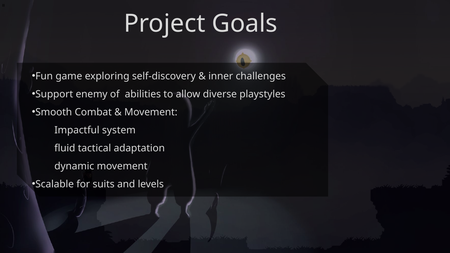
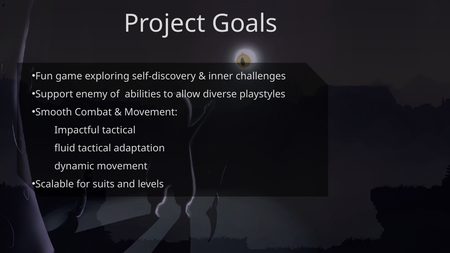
Impactful system: system -> tactical (119, 130)
